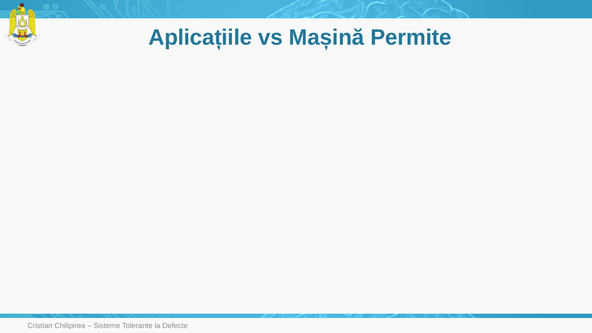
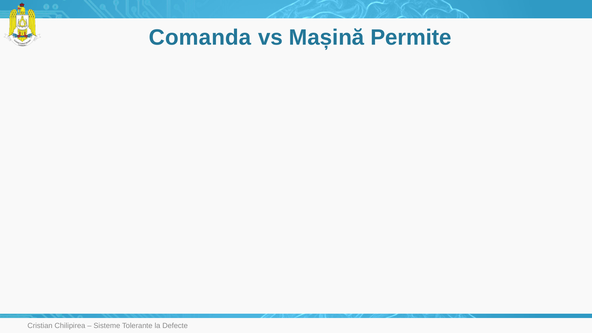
Aplicațiile: Aplicațiile -> Comanda (200, 38)
